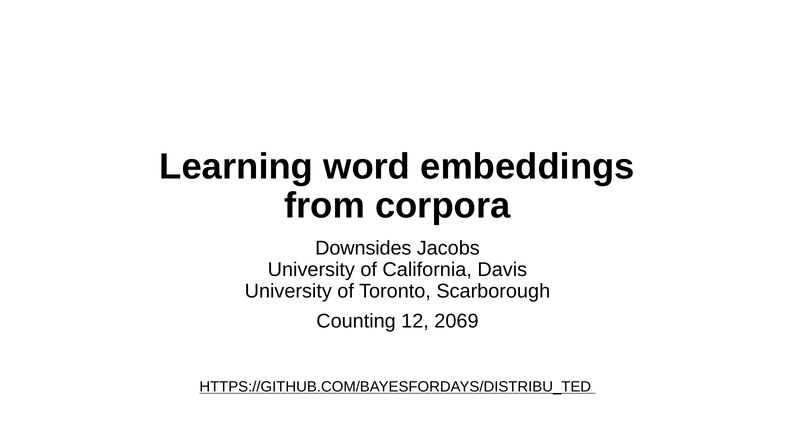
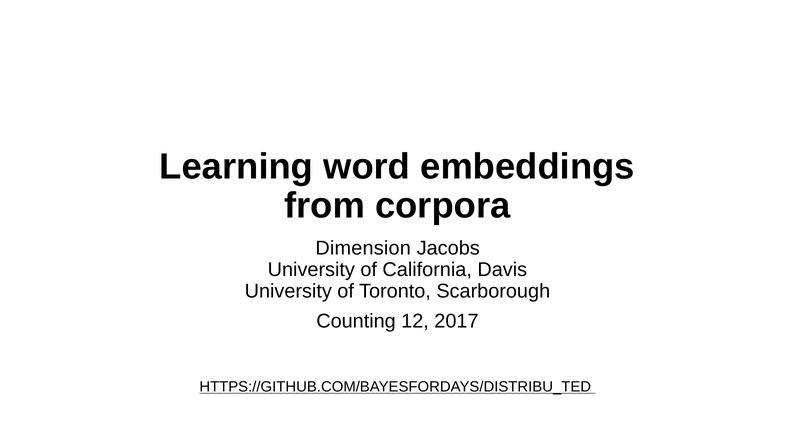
Downsides: Downsides -> Dimension (363, 248)
2069: 2069 -> 2017 (456, 321)
